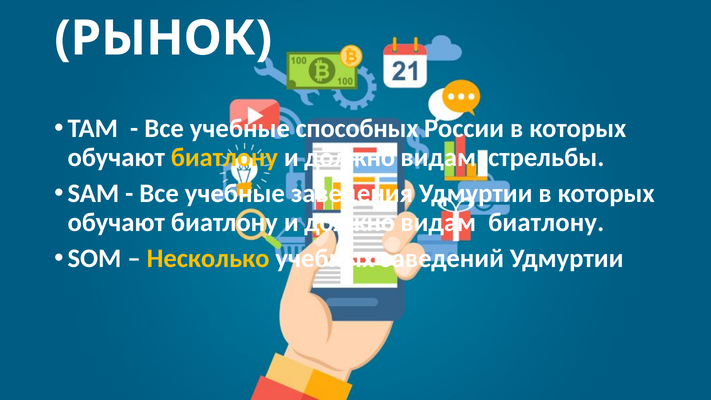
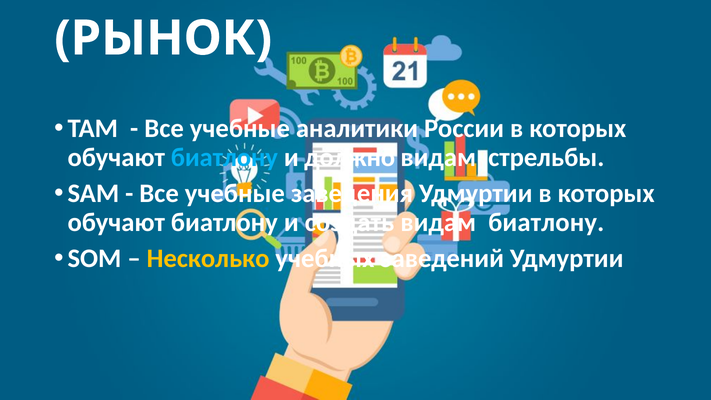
способных: способных -> аналитики (357, 129)
биатлону colour: yellow -> light blue (224, 157)
должно: должно -> создать (349, 222)
